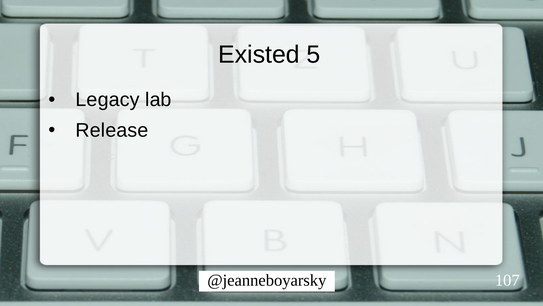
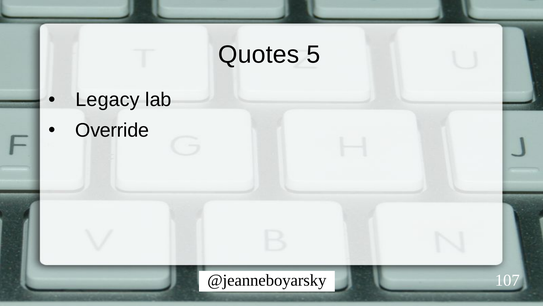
Existed: Existed -> Quotes (259, 54)
Release: Release -> Override (112, 130)
